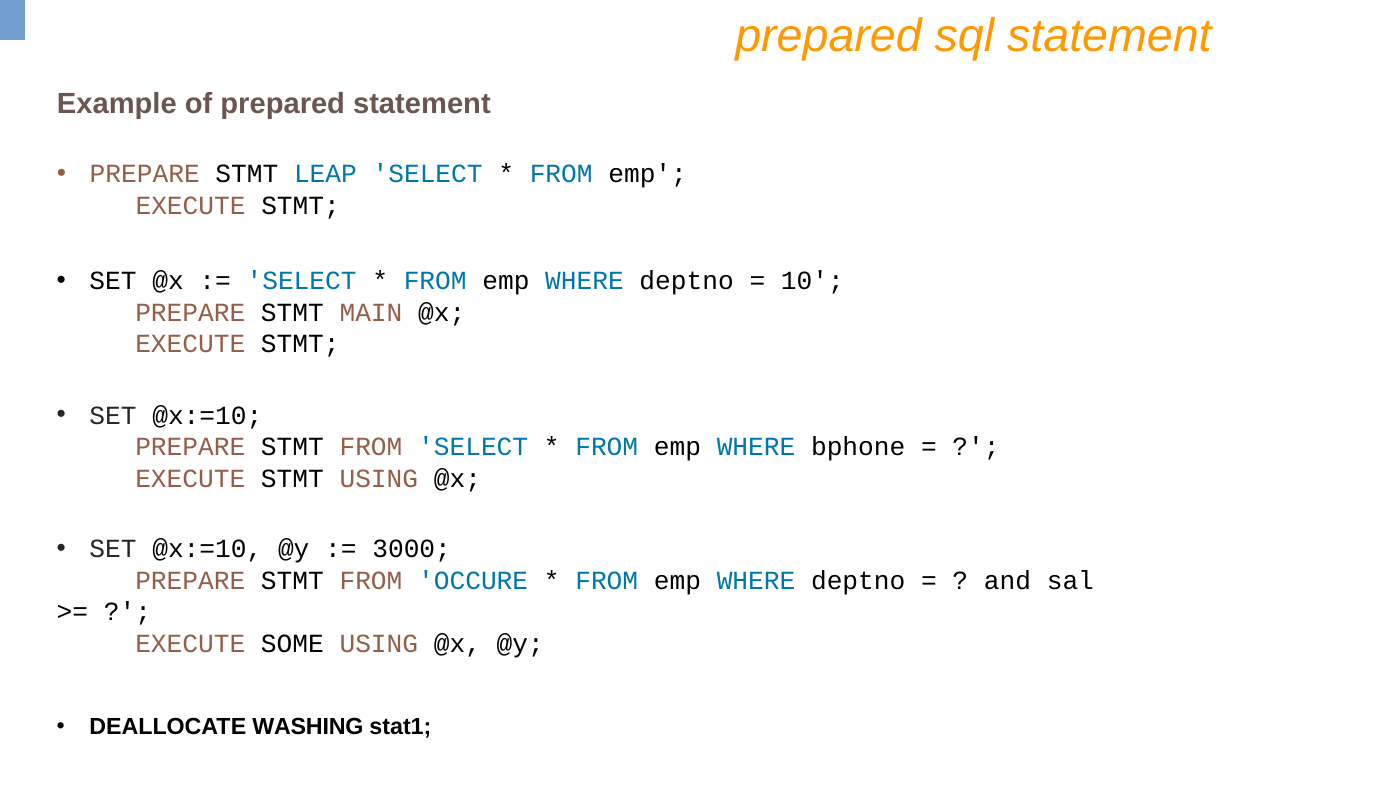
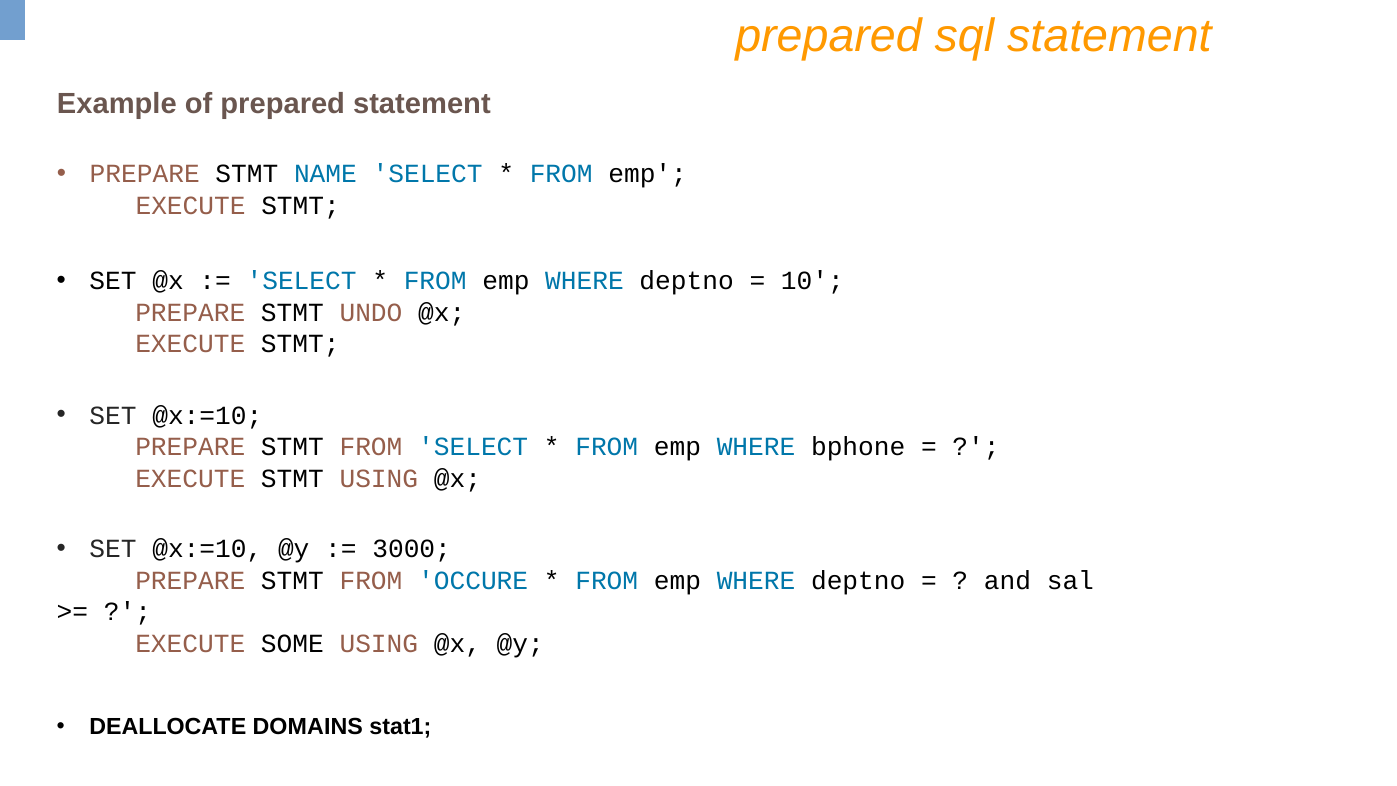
LEAP: LEAP -> NAME (325, 174)
MAIN: MAIN -> UNDO (371, 312)
WASHING: WASHING -> DOMAINS (308, 727)
